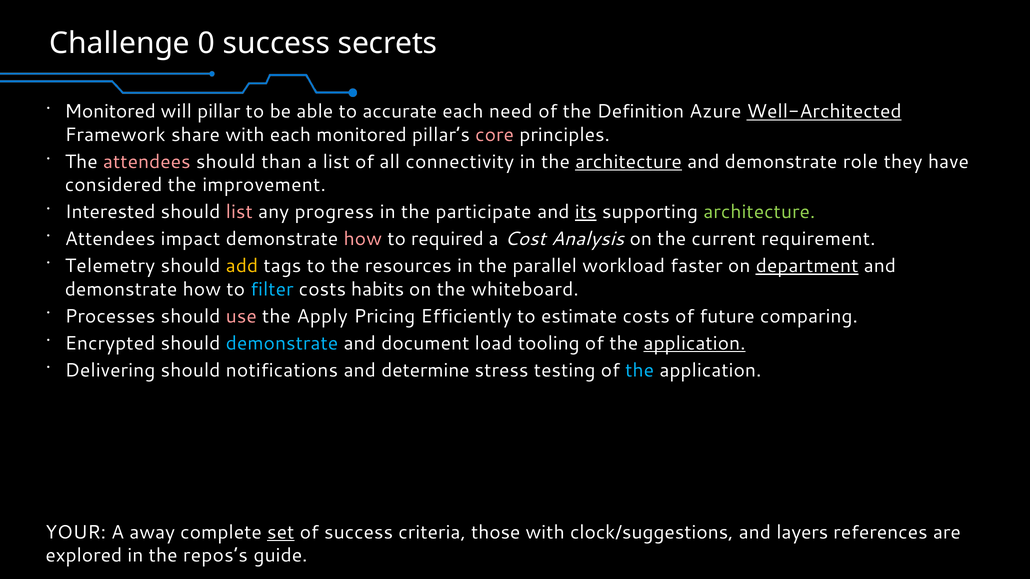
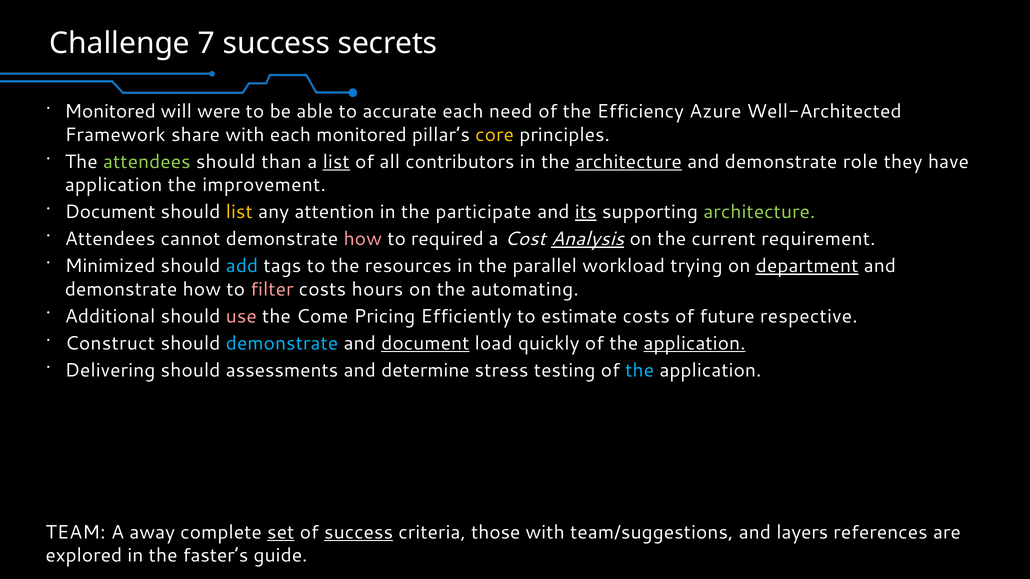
0: 0 -> 7 (206, 43)
pillar: pillar -> were (219, 112)
Definition: Definition -> Efficiency (640, 112)
Well-Architected underline: present -> none (824, 112)
core colour: pink -> yellow (495, 135)
attendees colour: pink -> light green (147, 162)
list underline: none -> present (336, 162)
connectivity: connectivity -> contributors (460, 162)
considered: considered -> application (114, 185)
Interested: Interested -> Document (110, 212)
list colour: pink -> yellow (239, 212)
progress: progress -> attention (335, 212)
impact: impact -> cannot (191, 239)
Analysis underline: none -> present (588, 239)
Telemetry: Telemetry -> Minimized (110, 266)
add colour: yellow -> light blue (242, 266)
faster: faster -> trying (696, 266)
filter colour: light blue -> pink (272, 289)
habits: habits -> hours (377, 289)
whiteboard: whiteboard -> automating (525, 289)
Processes: Processes -> Additional (110, 316)
Apply: Apply -> Come (322, 316)
comparing: comparing -> respective (809, 316)
Encrypted: Encrypted -> Construct (110, 343)
document underline: none -> present (425, 343)
tooling: tooling -> quickly (549, 343)
notifications: notifications -> assessments (282, 370)
YOUR: YOUR -> TEAM (76, 533)
success underline: none -> present (359, 533)
clock/suggestions: clock/suggestions -> team/suggestions (652, 533)
repos’s: repos’s -> faster’s (216, 556)
